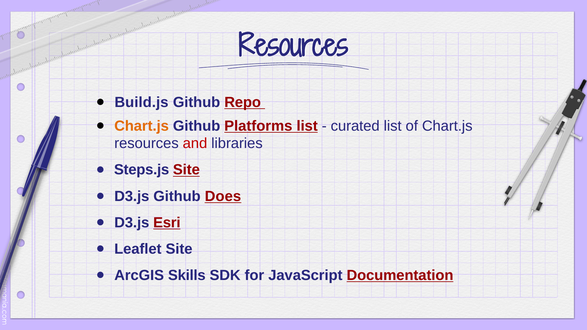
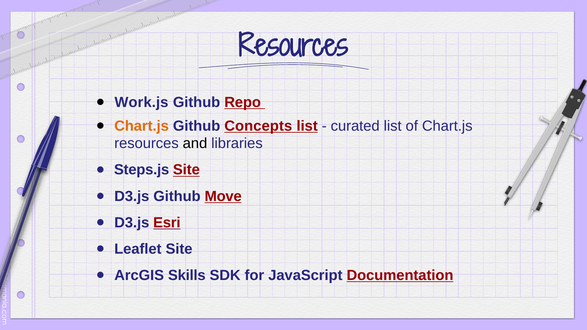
Build.js: Build.js -> Work.js (141, 102)
Platforms: Platforms -> Concepts (258, 126)
and colour: red -> black (195, 144)
Does: Does -> Move (223, 196)
